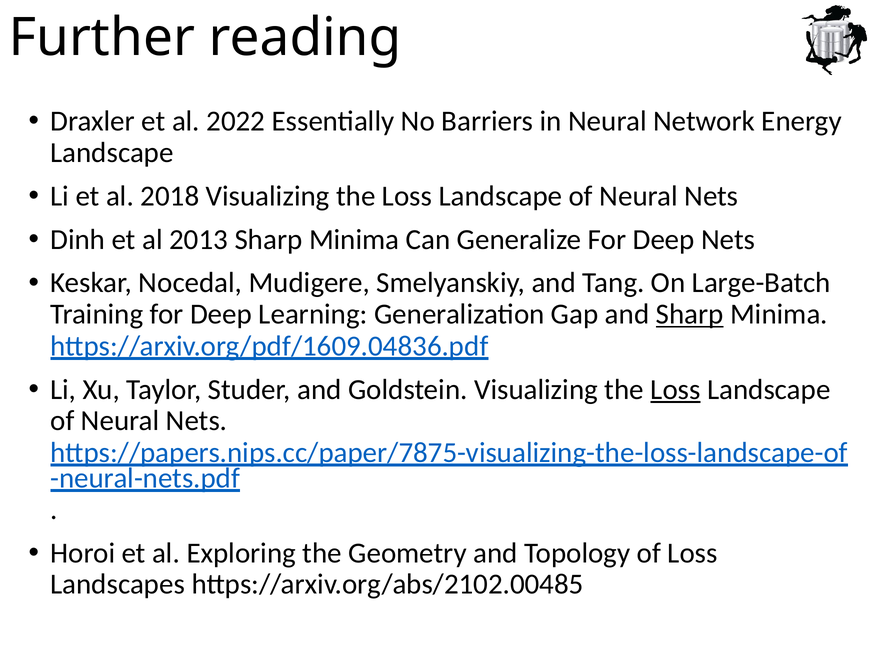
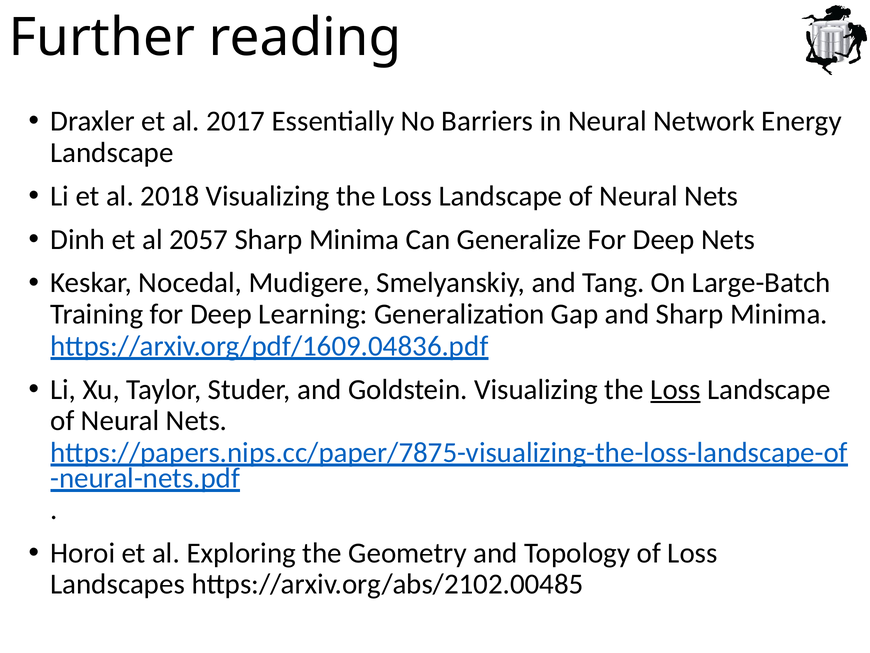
2022: 2022 -> 2017 (236, 121)
2013: 2013 -> 2057 (199, 239)
Sharp underline: present -> none (690, 314)
